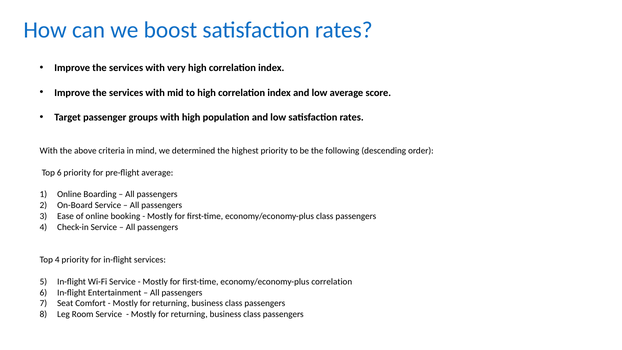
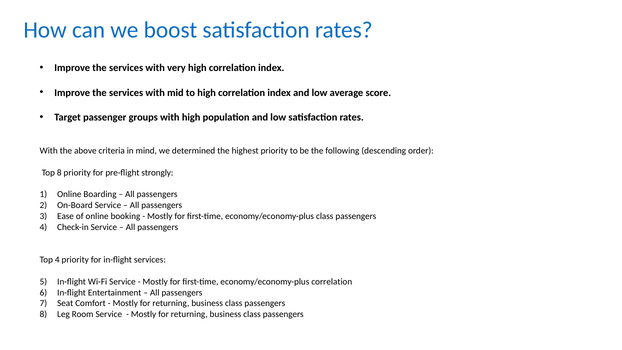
Top 6: 6 -> 8 (59, 173)
pre-flight average: average -> strongly (157, 173)
